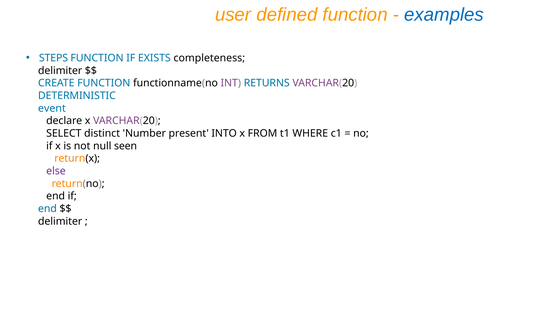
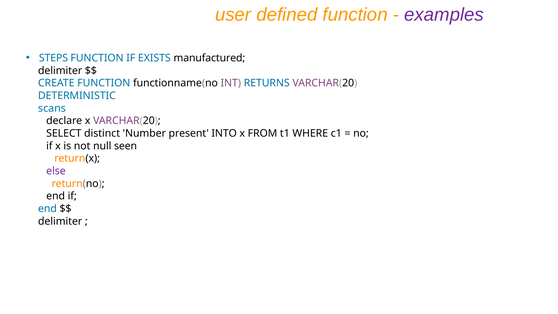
examples colour: blue -> purple (444, 15)
completeness: completeness -> manufactured (209, 58)
event: event -> scans (52, 108)
